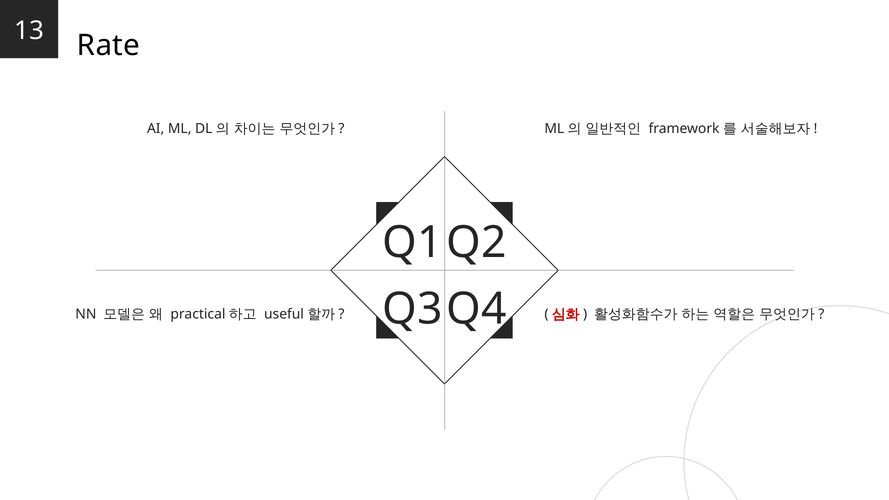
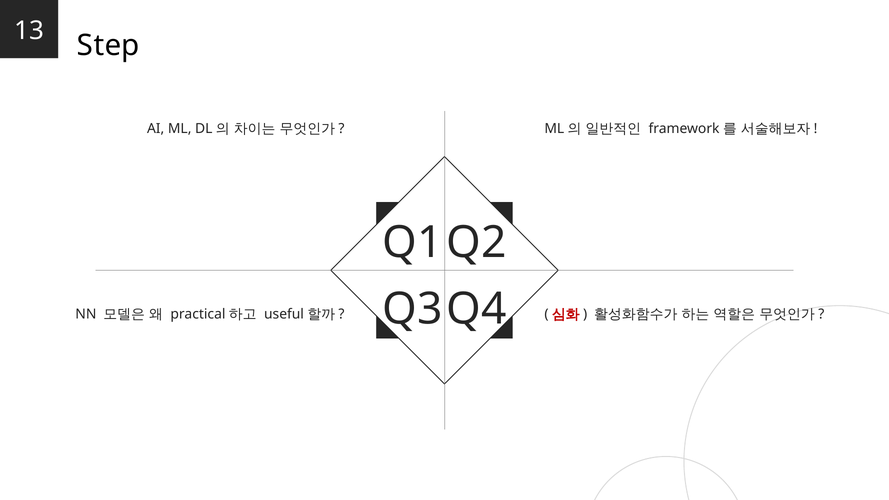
Rate: Rate -> Step (108, 46)
